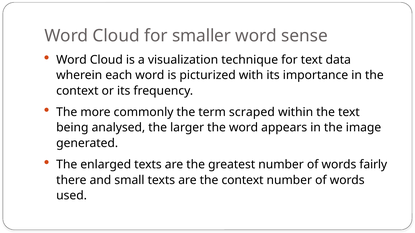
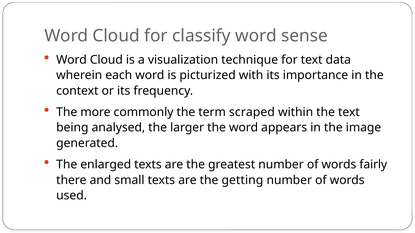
smaller: smaller -> classify (201, 36)
are the context: context -> getting (242, 180)
